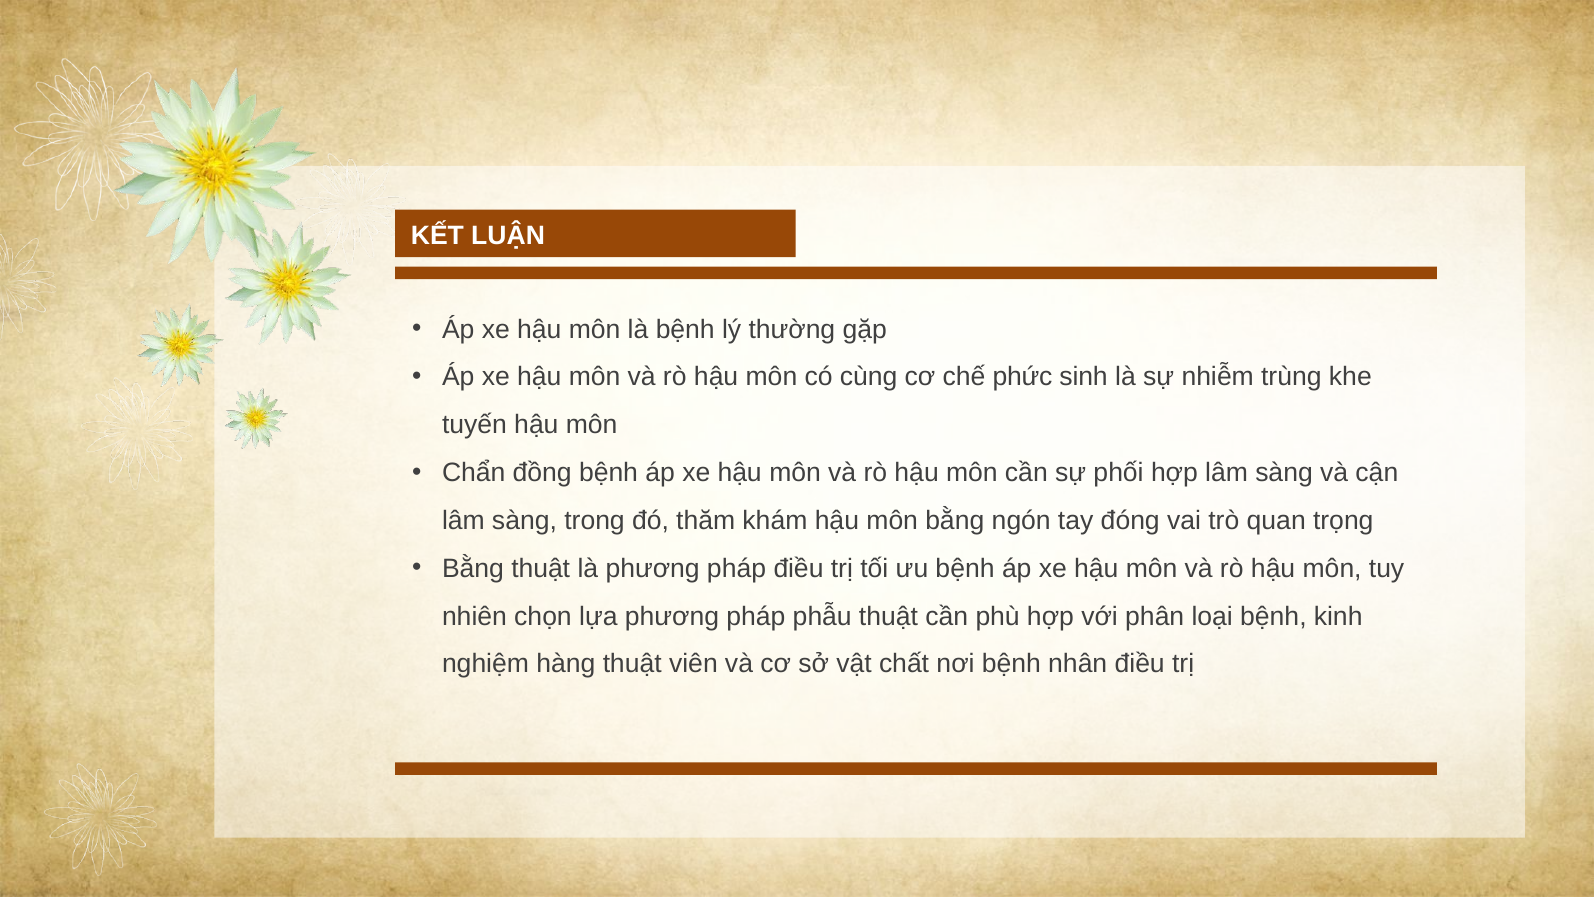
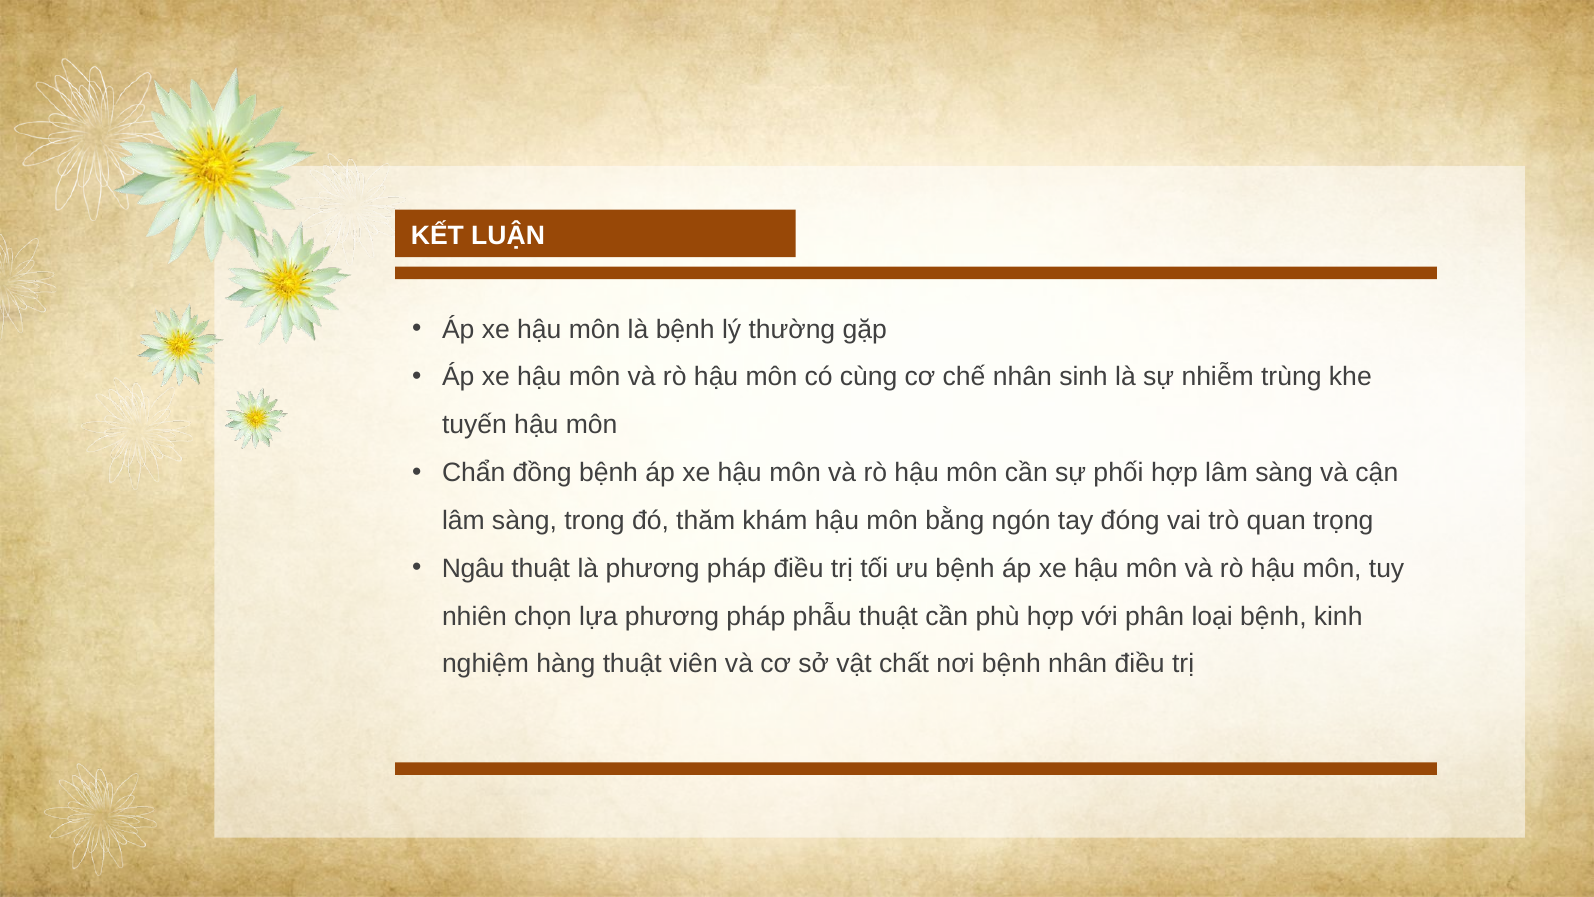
chế phức: phức -> nhân (1022, 377)
Bằng: Bằng -> Ngâu (473, 568)
